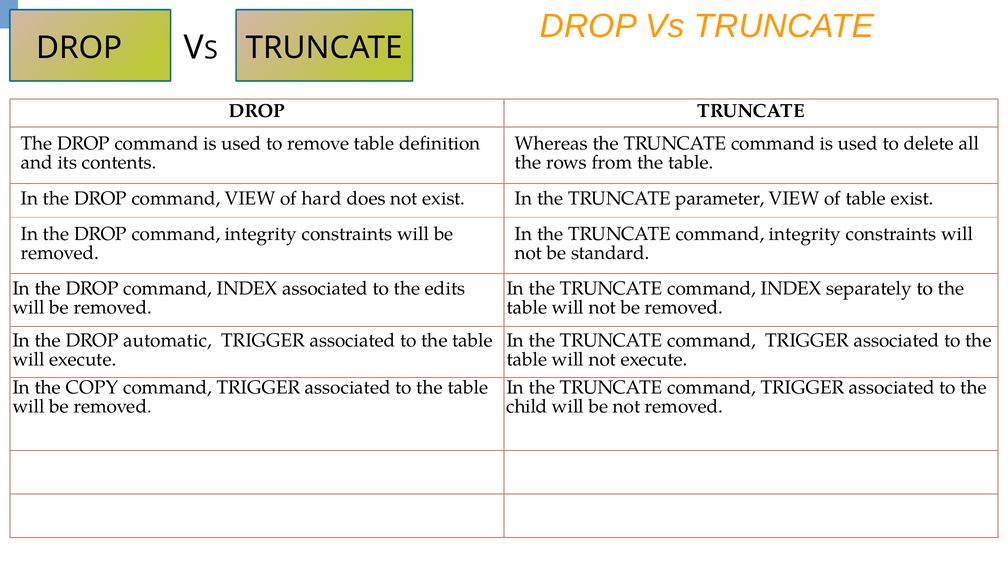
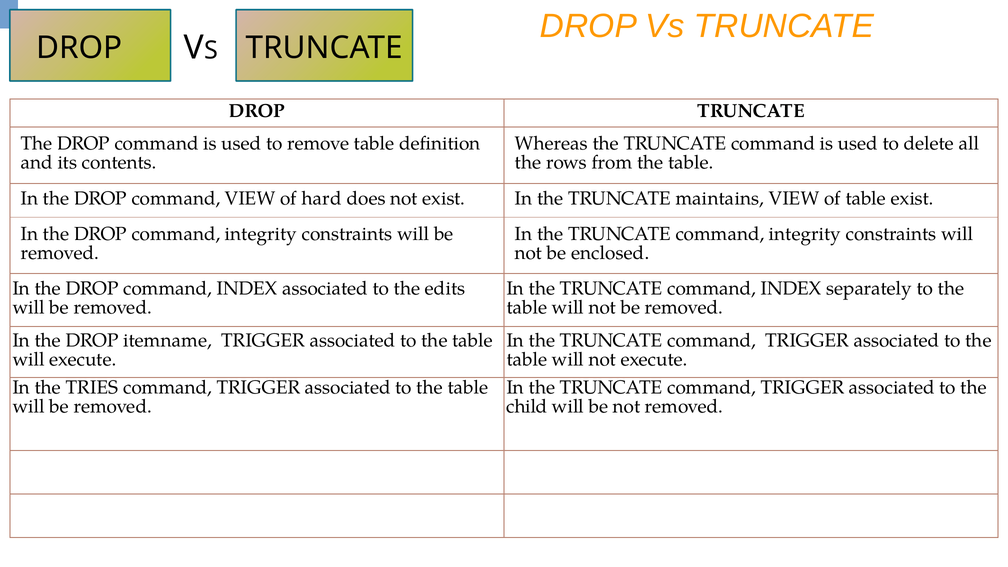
parameter: parameter -> maintains (720, 198)
standard: standard -> enclosed (610, 253)
automatic: automatic -> itemname (168, 340)
COPY: COPY -> TRIES (92, 387)
